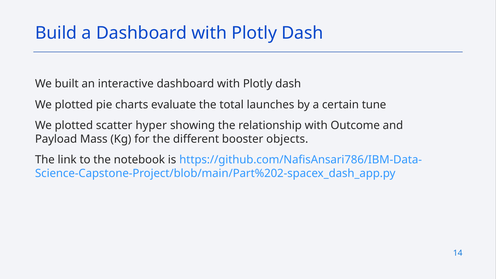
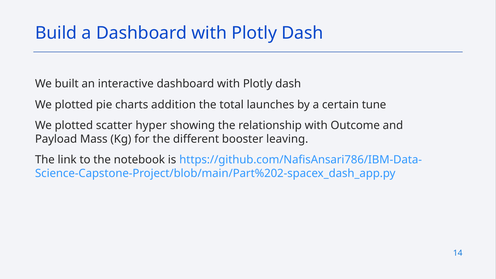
evaluate: evaluate -> addition (174, 105)
objects: objects -> leaving (287, 139)
